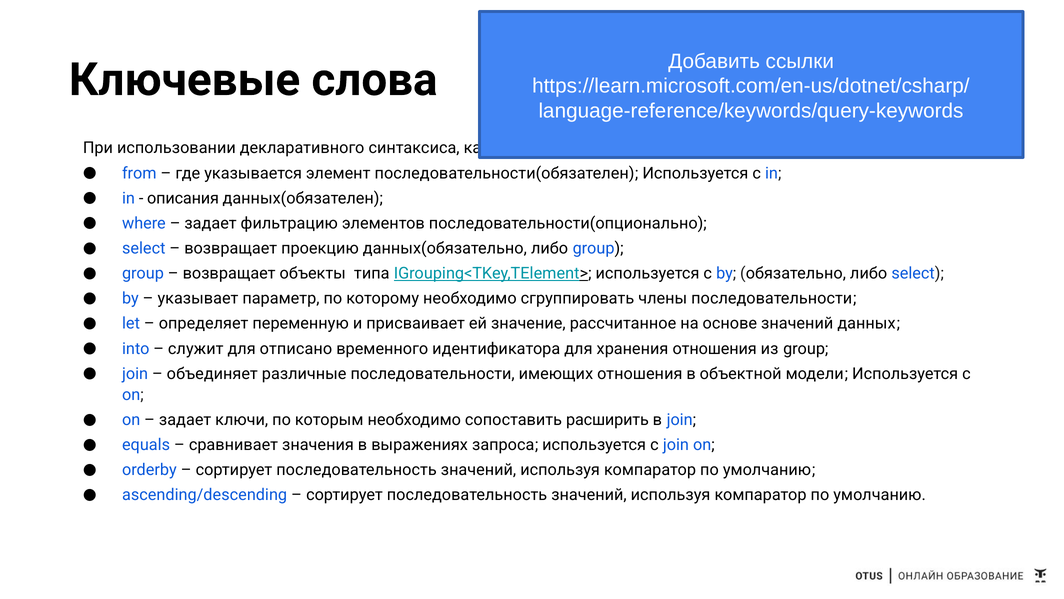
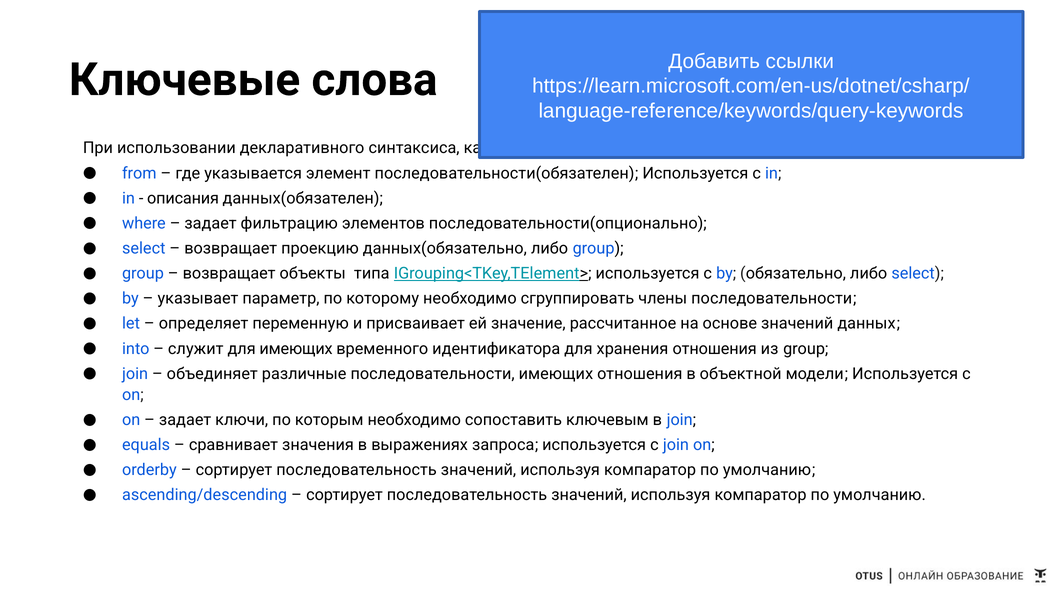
для отписано: отписано -> имеющих (296, 348)
расширить: расширить -> ключевым (607, 420)
